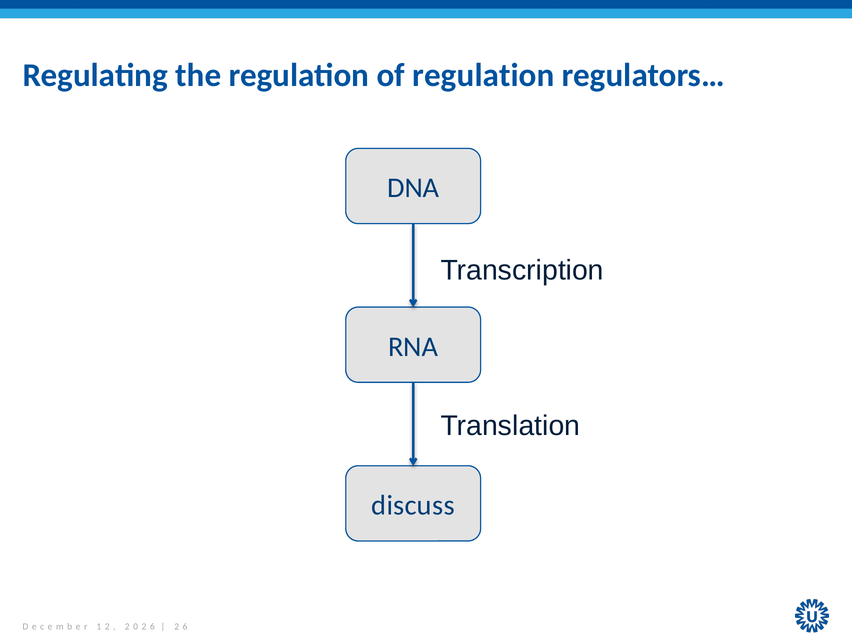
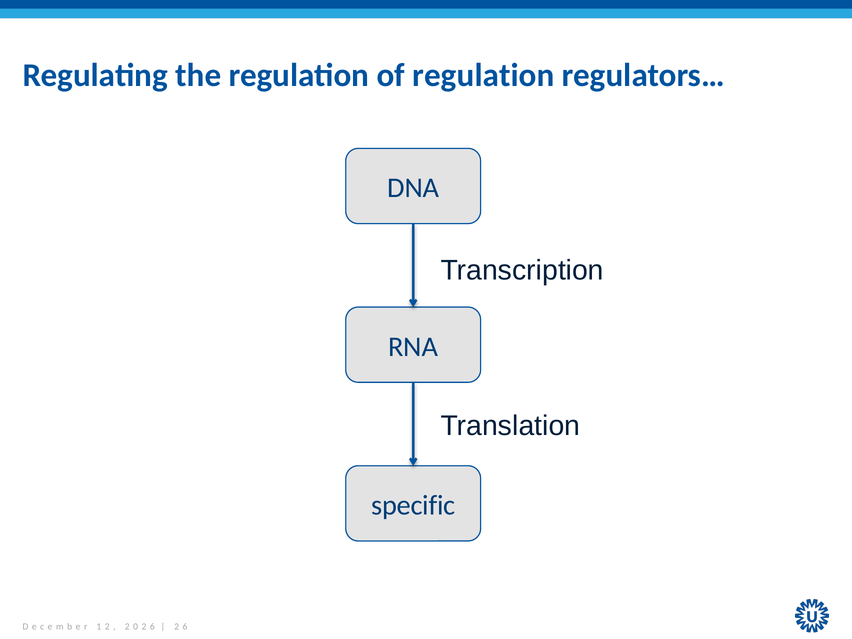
discuss: discuss -> specific (413, 505)
